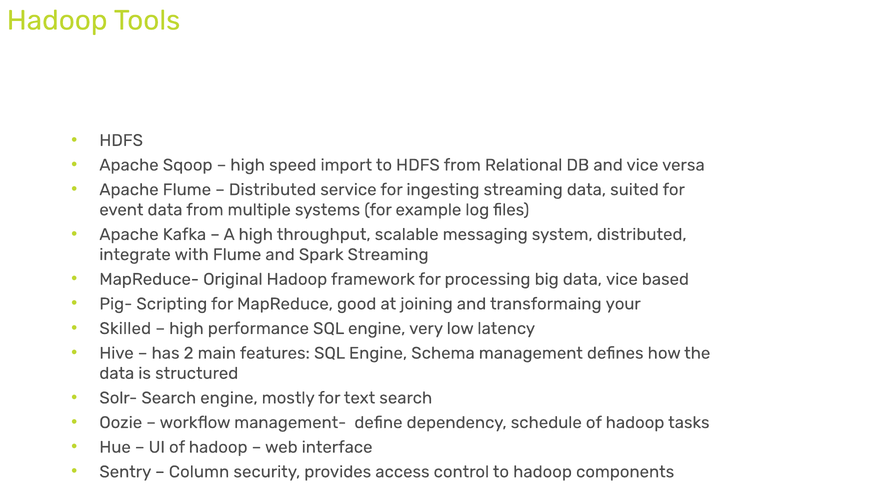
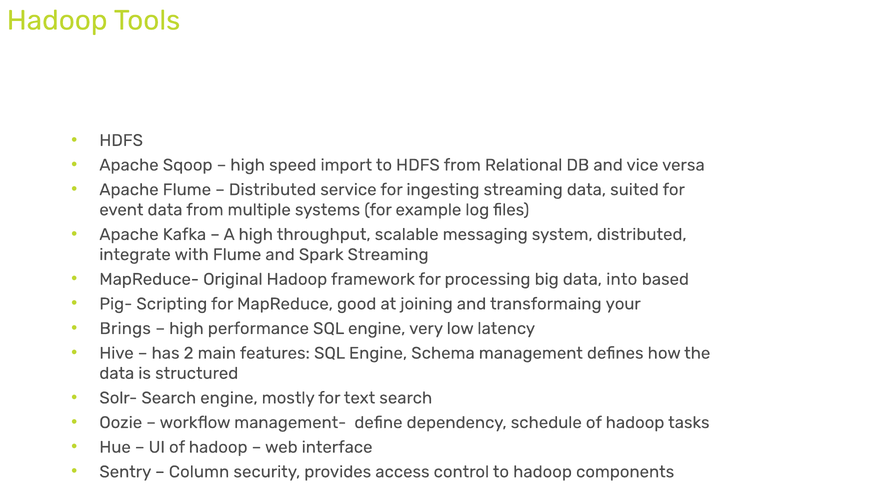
data vice: vice -> into (622, 279)
Skilled: Skilled -> Brings (125, 328)
